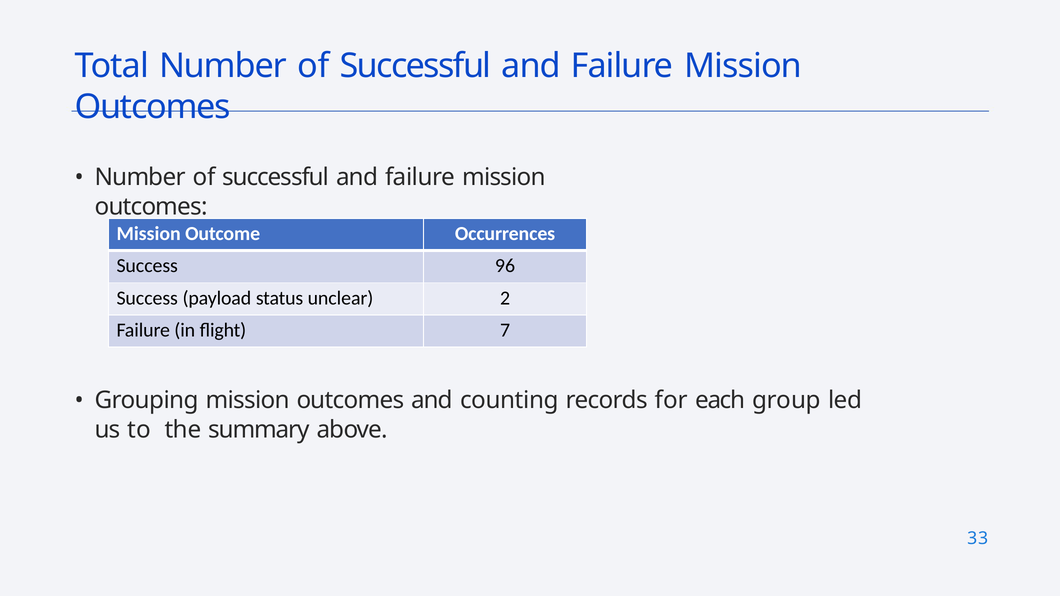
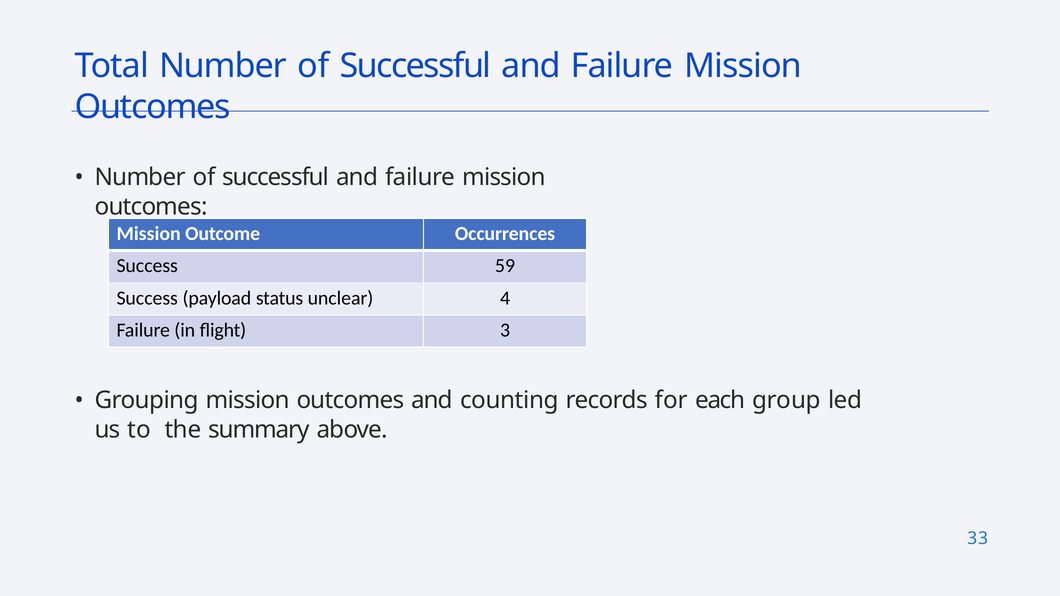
96: 96 -> 59 (505, 266)
2: 2 -> 4 (505, 298)
7: 7 -> 3 (505, 330)
